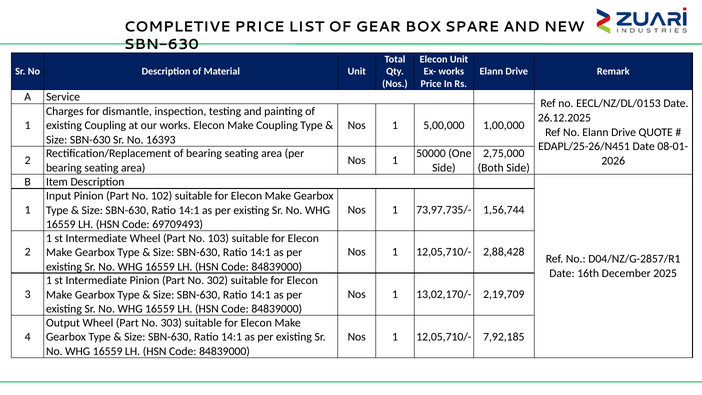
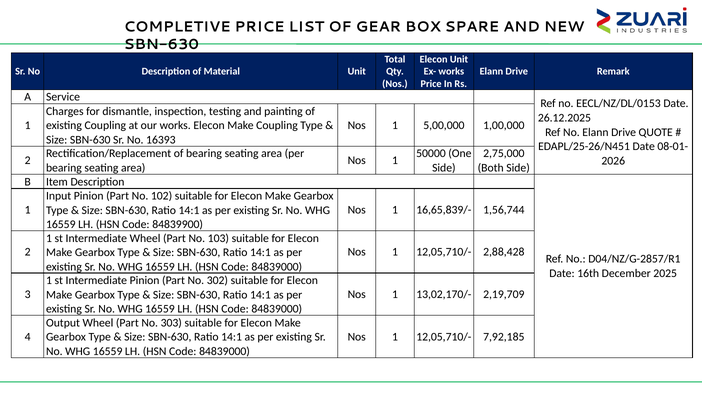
73,97,735/-: 73,97,735/- -> 16,65,839/- (444, 210)
69709493: 69709493 -> 84839900 (178, 224)
